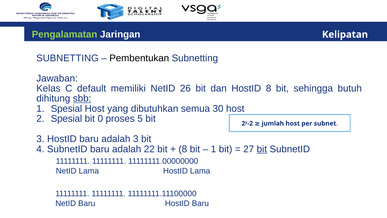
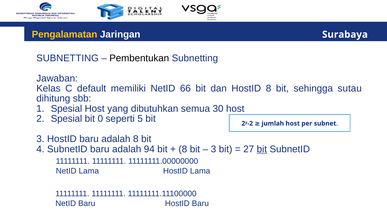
Pengalamatan colour: light green -> yellow (65, 34)
Kelipatan: Kelipatan -> Surabaya (345, 34)
26: 26 -> 66 (185, 88)
butuh: butuh -> sutau (350, 88)
sbb underline: present -> none (82, 98)
proses: proses -> seperti (120, 119)
adalah 3: 3 -> 8 (136, 139)
22: 22 -> 94 (149, 149)
1: 1 -> 3 (213, 149)
